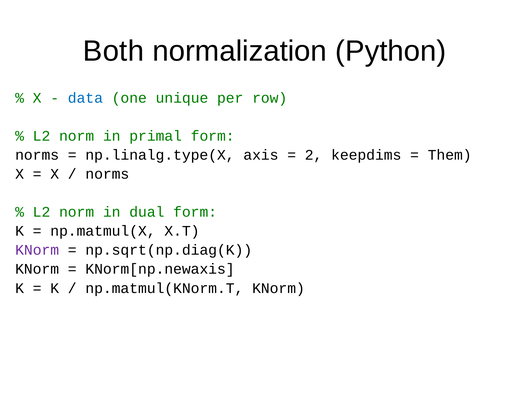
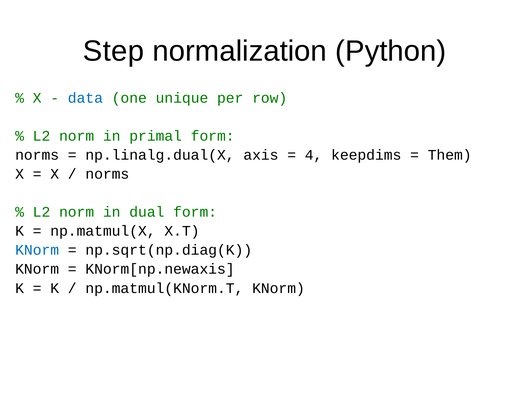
Both: Both -> Step (113, 51)
np.linalg.type(X: np.linalg.type(X -> np.linalg.dual(X (160, 155)
2: 2 -> 4 (314, 155)
KNorm colour: purple -> blue (37, 250)
